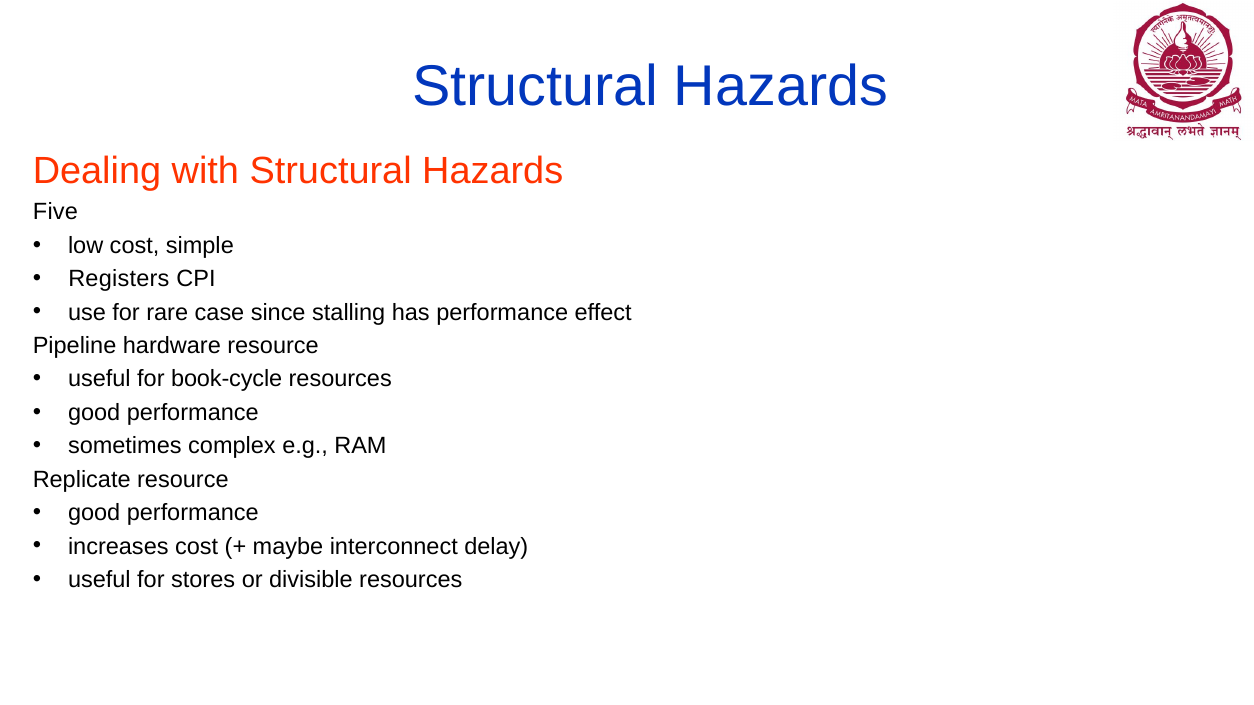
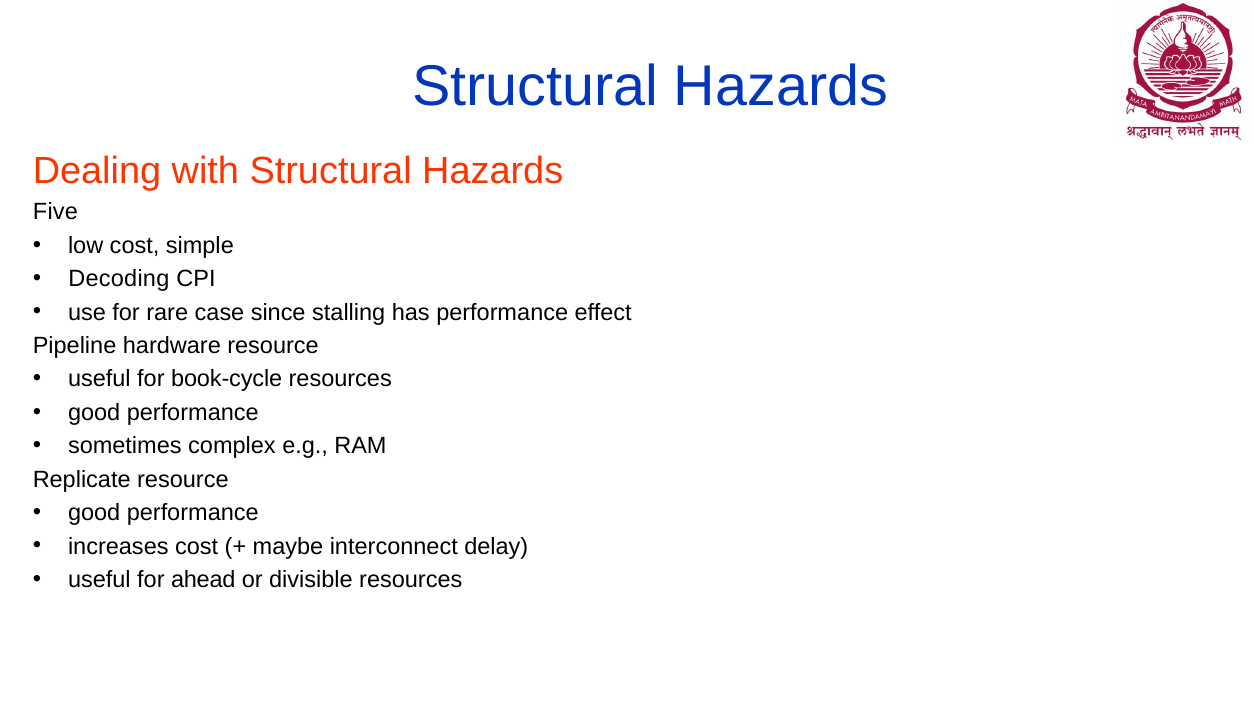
Registers: Registers -> Decoding (119, 279)
stores: stores -> ahead (203, 580)
